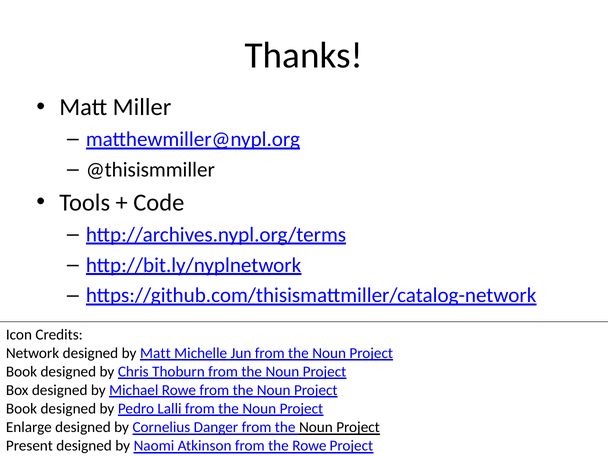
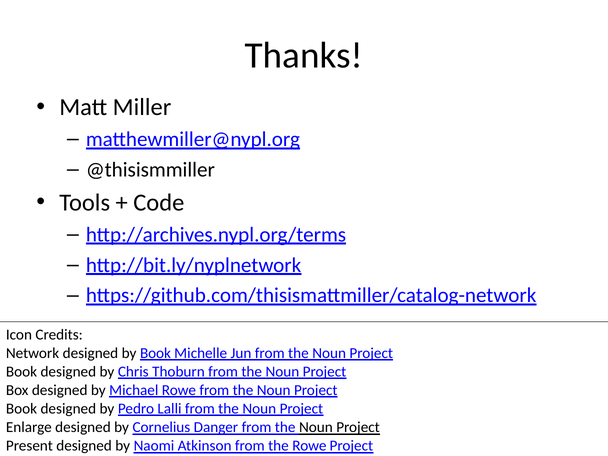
by Matt: Matt -> Book (155, 353)
